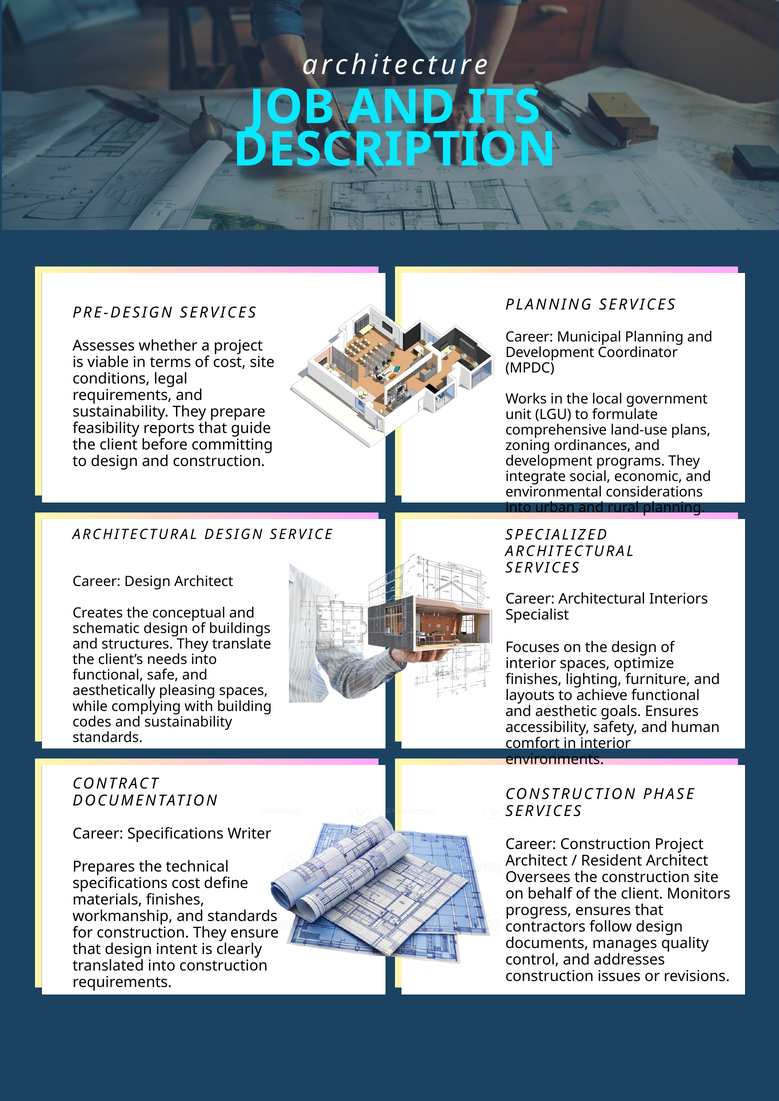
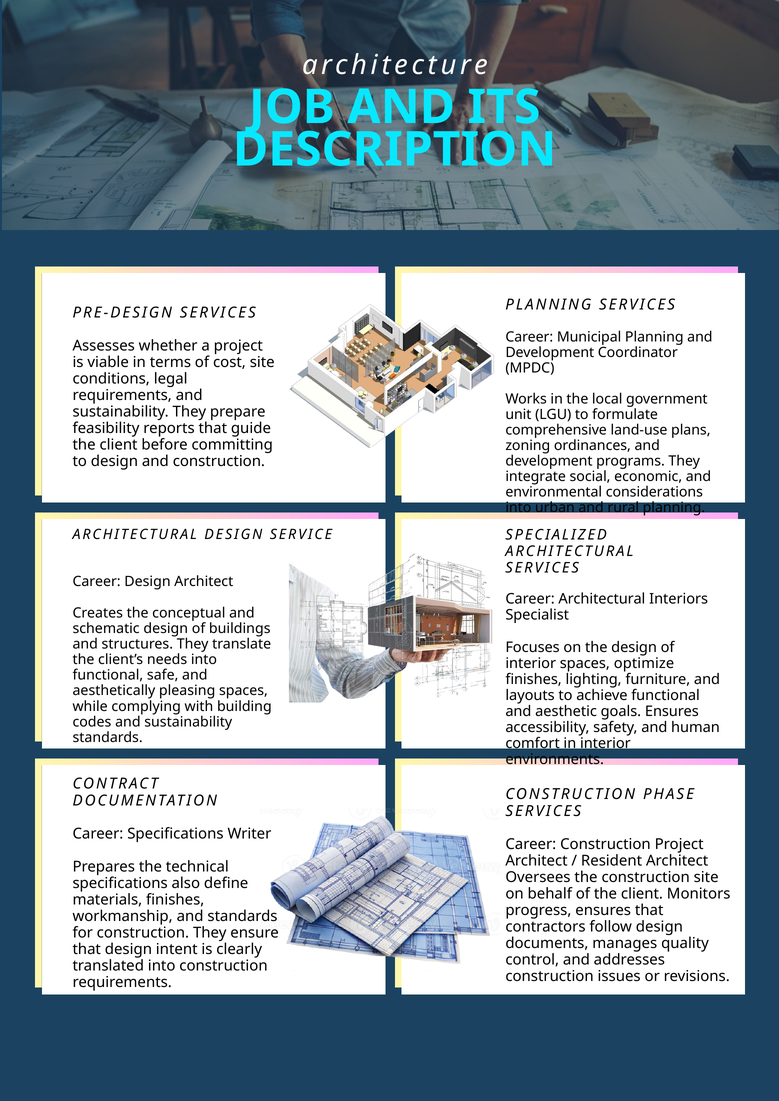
specifications cost: cost -> also (186, 883)
